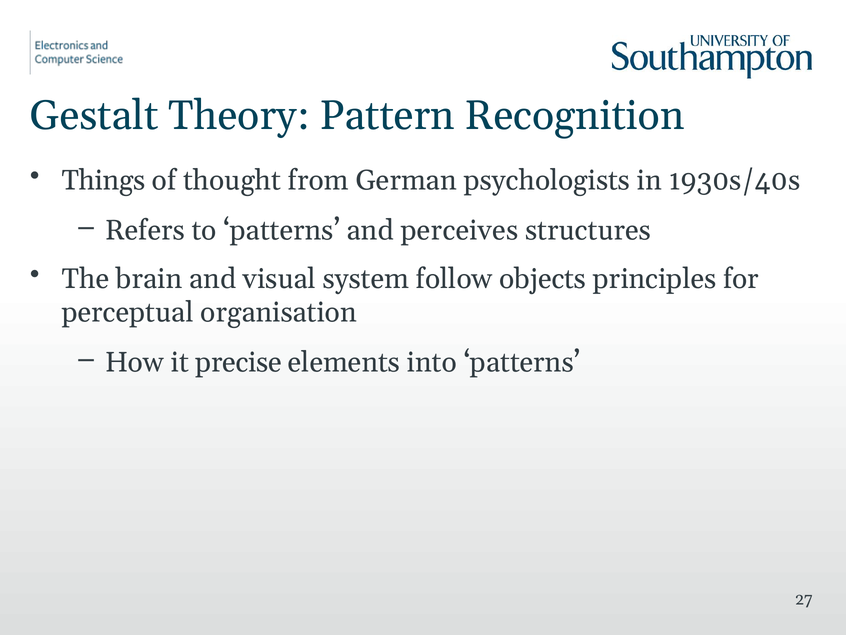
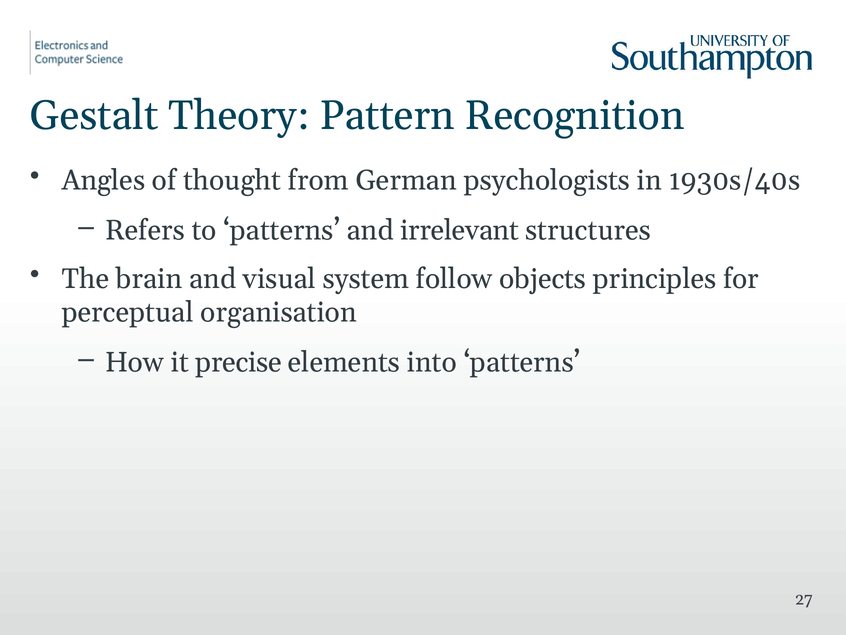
Things: Things -> Angles (103, 180)
perceives: perceives -> irrelevant (460, 230)
